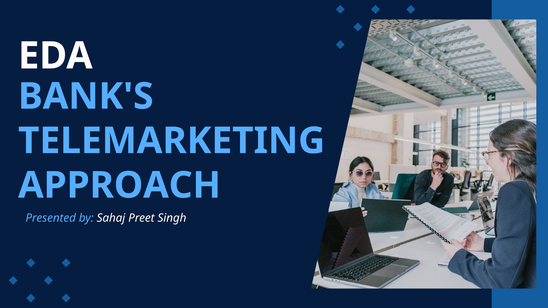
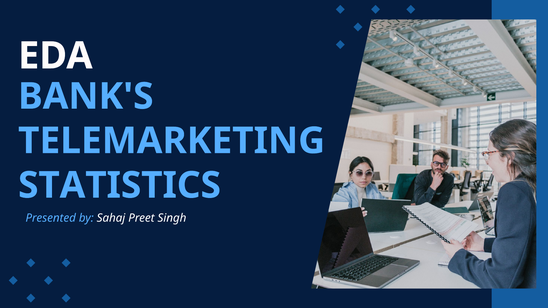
APPROACH: APPROACH -> STATISTICS (120, 186)
